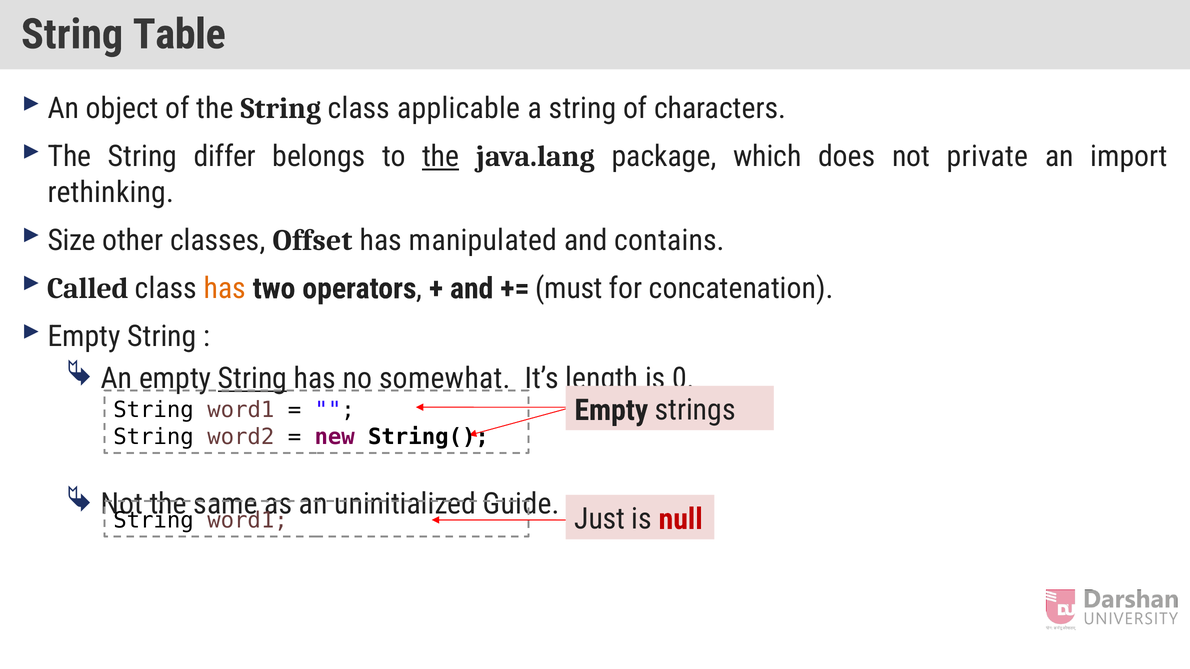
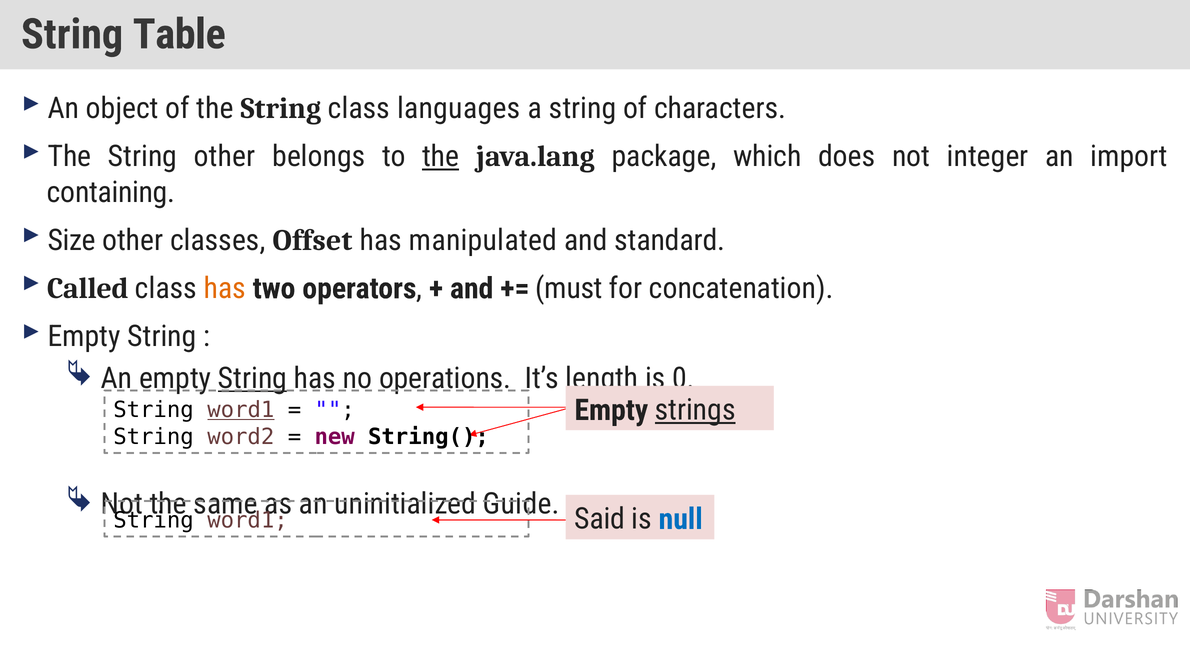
applicable: applicable -> languages (459, 109)
String differ: differ -> other (225, 157)
private: private -> integer (988, 157)
rethinking: rethinking -> containing (111, 192)
contains: contains -> standard (670, 241)
somewhat: somewhat -> operations (445, 379)
strings underline: none -> present (695, 410)
word1 underline: none -> present (241, 410)
Just: Just -> Said (600, 519)
null colour: red -> blue (681, 519)
